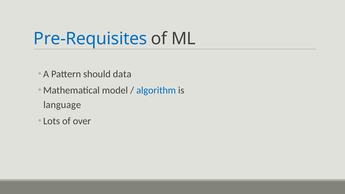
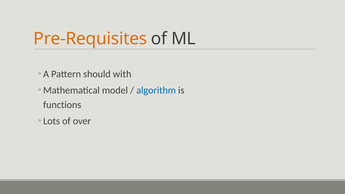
Pre-Requisites colour: blue -> orange (90, 39)
data: data -> with (122, 74)
language: language -> functions (62, 105)
